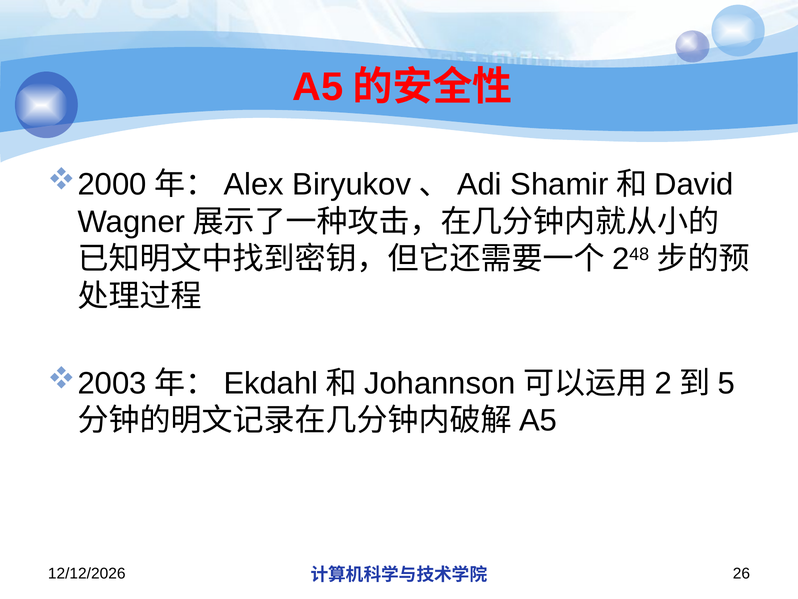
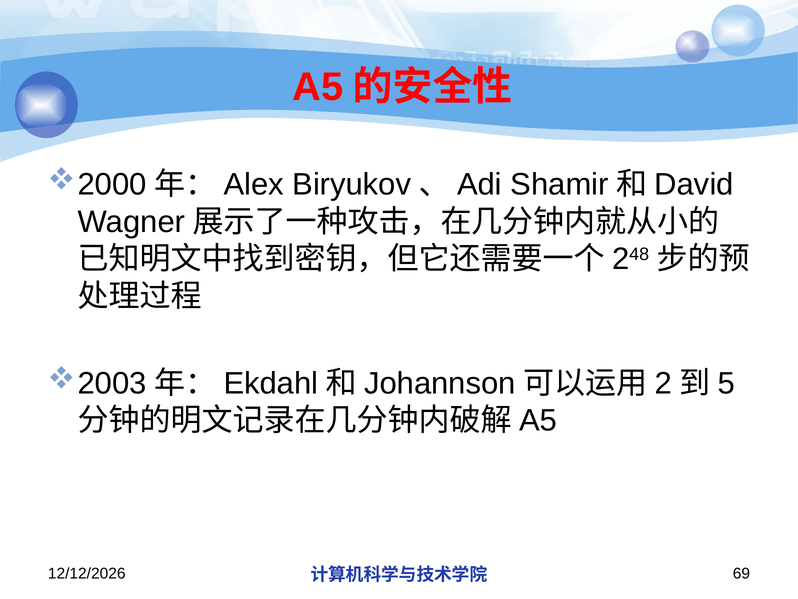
26: 26 -> 69 (741, 573)
